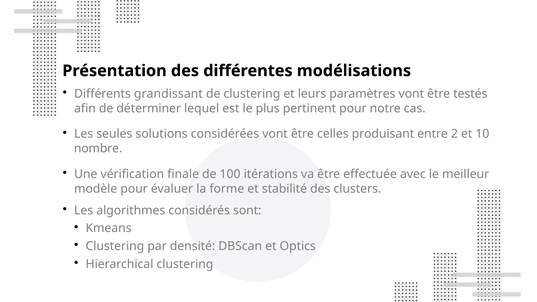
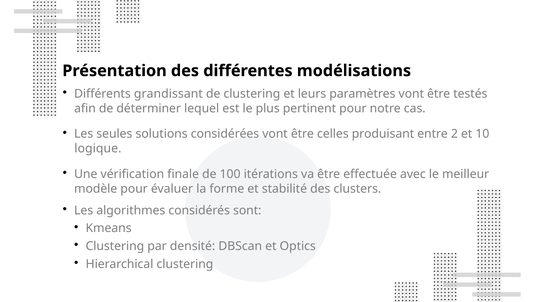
nombre: nombre -> logique (98, 149)
